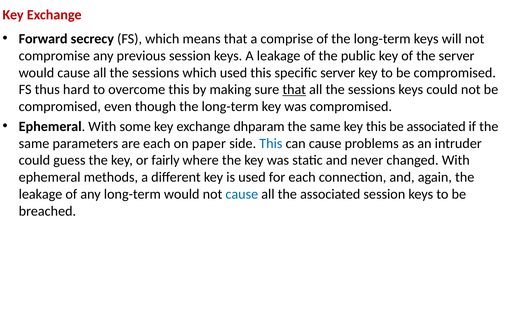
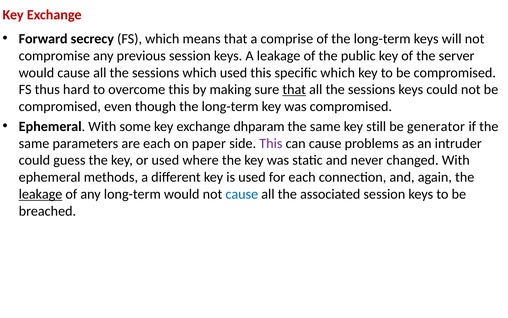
specific server: server -> which (338, 73)
key this: this -> still (376, 126)
be associated: associated -> generator (436, 126)
This colour: blue -> purple (271, 143)
or fairly: fairly -> used (165, 160)
leakage underline: none -> present (41, 194)
